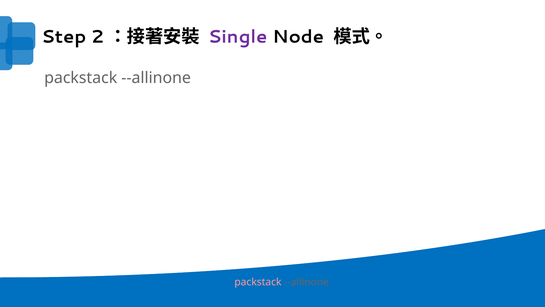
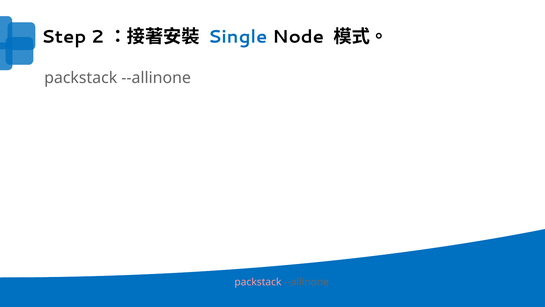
Single colour: purple -> blue (238, 37)
